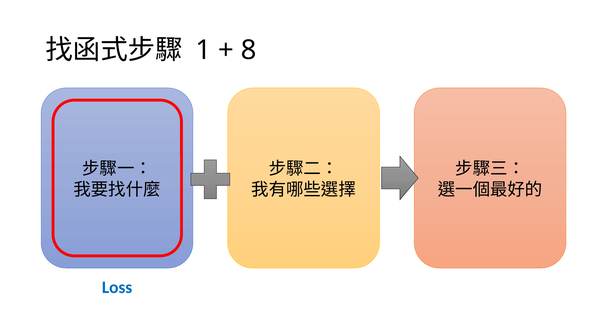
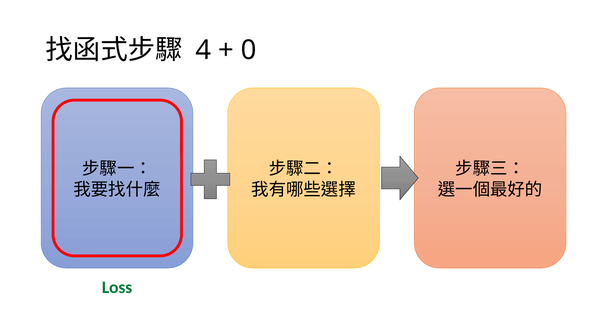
1: 1 -> 4 (203, 50)
8: 8 -> 0 (249, 50)
Loss colour: blue -> green (117, 288)
